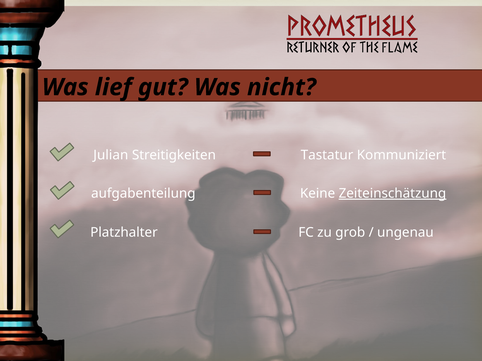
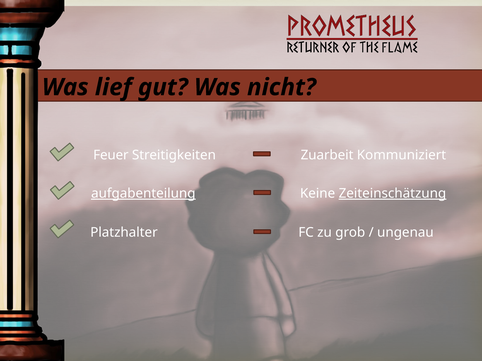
Julian: Julian -> Feuer (111, 155)
Tastatur: Tastatur -> Zuarbeit (327, 155)
aufgabenteilung underline: none -> present (143, 194)
